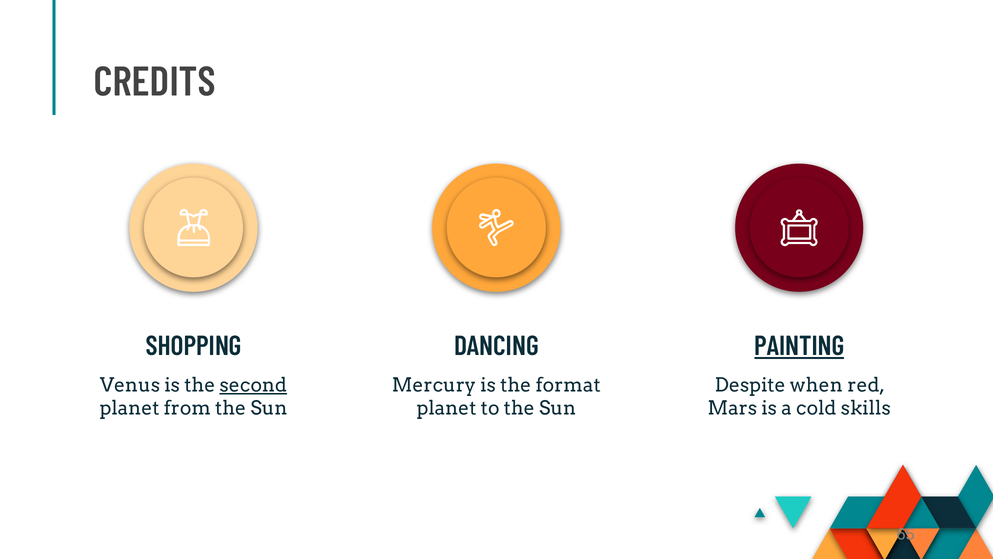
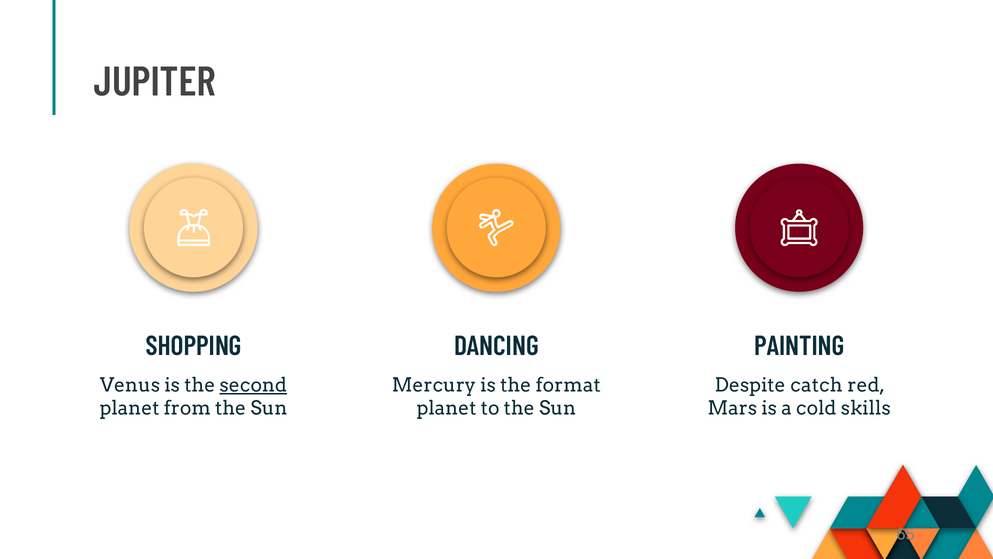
CREDITS: CREDITS -> JUPITER (155, 82)
PAINTING underline: present -> none (799, 346)
when: when -> catch (816, 385)
